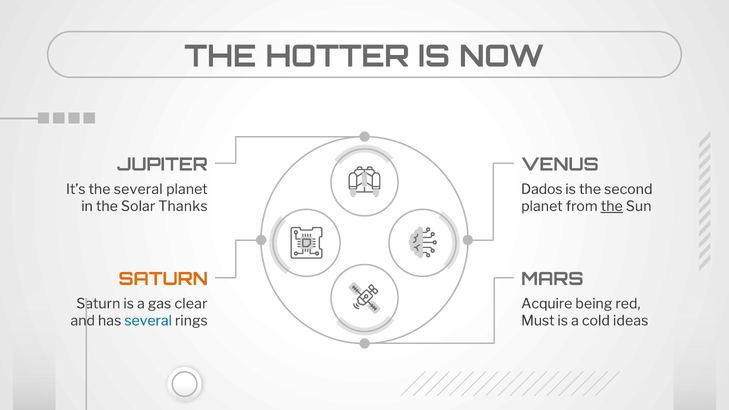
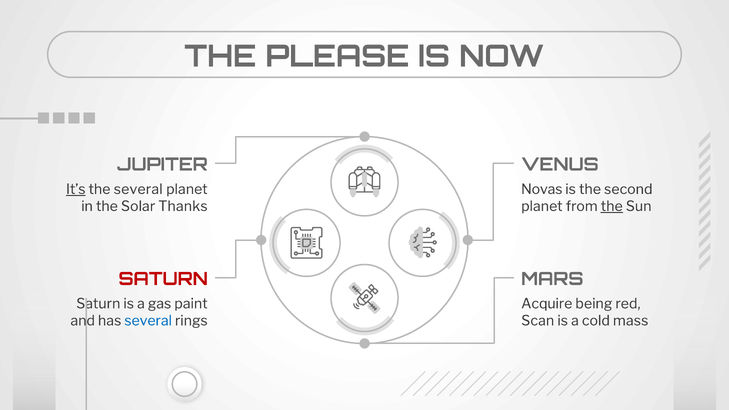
HOTTER: HOTTER -> PLEASE (337, 57)
It’s underline: none -> present (76, 189)
Dados: Dados -> Novas (542, 189)
SATURN colour: orange -> red (163, 279)
clear: clear -> paint (191, 304)
Must: Must -> Scan (538, 321)
ideas: ideas -> mass (631, 321)
